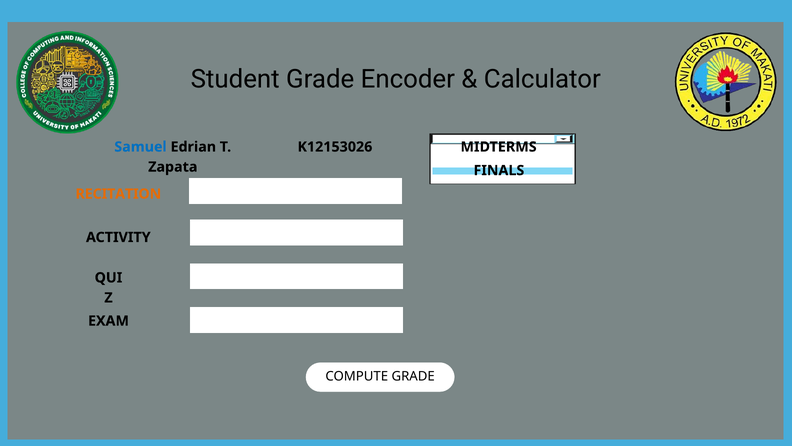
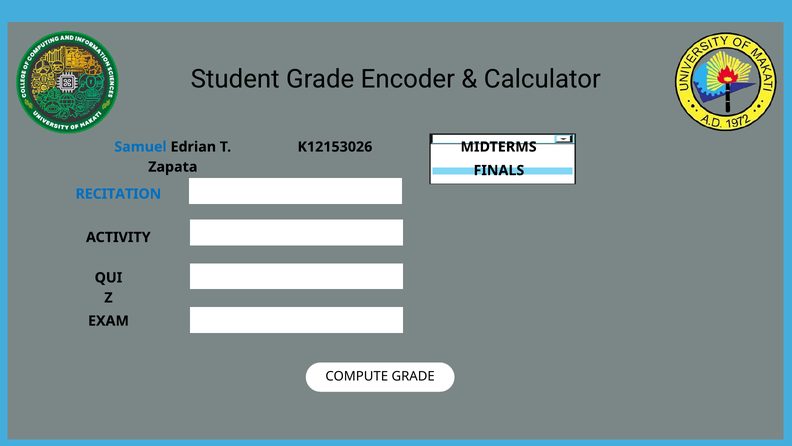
RECITATION colour: orange -> blue (118, 194)
